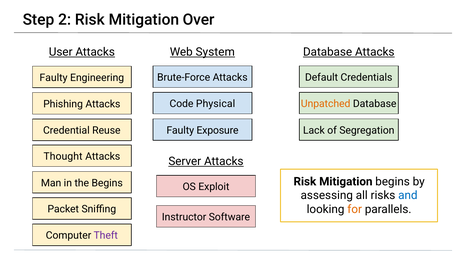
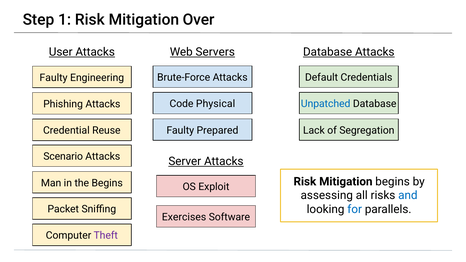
2: 2 -> 1 (65, 20)
System: System -> Servers (215, 52)
Unpatched colour: orange -> blue (326, 104)
Exposure: Exposure -> Prepared (217, 130)
Thought: Thought -> Scenario (63, 157)
for colour: orange -> blue (355, 210)
Instructor: Instructor -> Exercises (184, 217)
